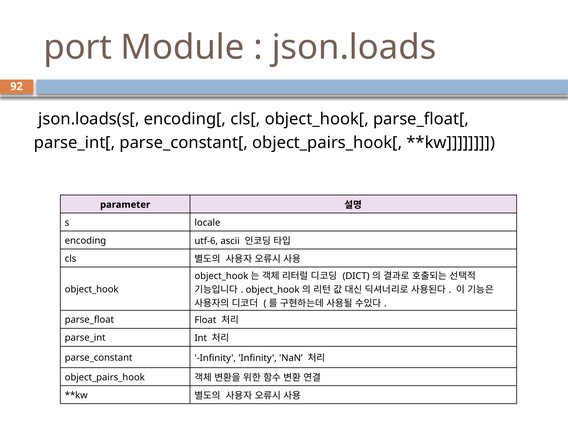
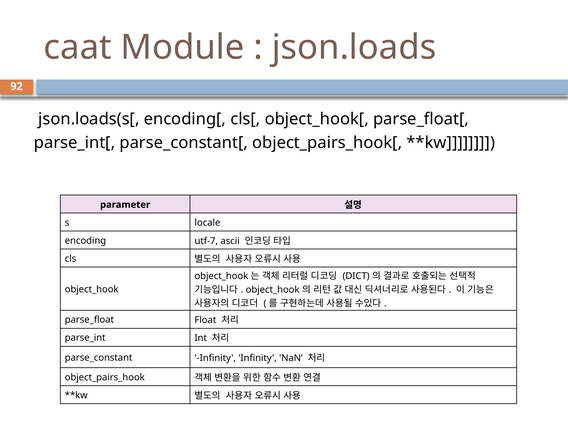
port: port -> caat (78, 47)
utf-6: utf-6 -> utf-7 (206, 241)
